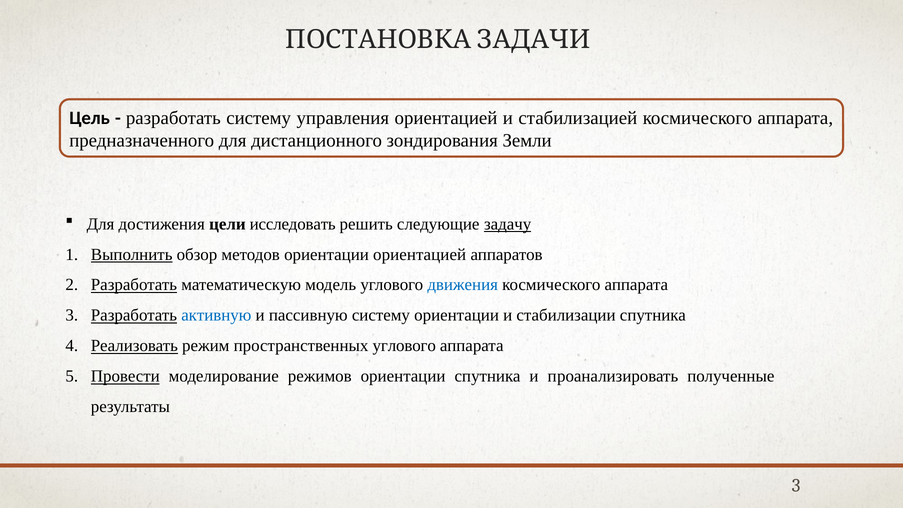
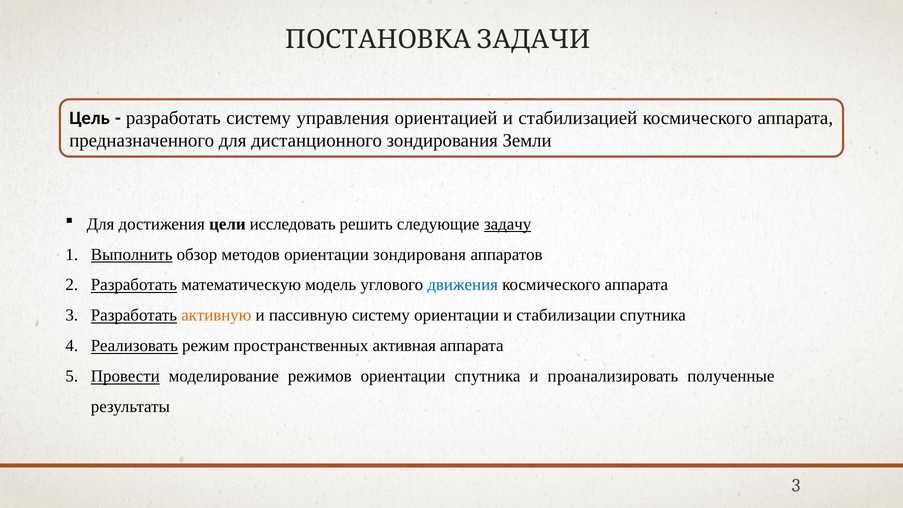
ориентации ориентацией: ориентацией -> зондированя (420, 254)
активную colour: blue -> orange (216, 315)
пространственных углового: углового -> активная (404, 346)
